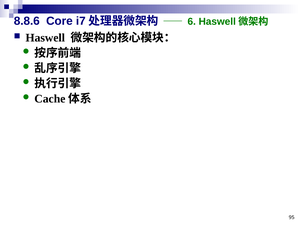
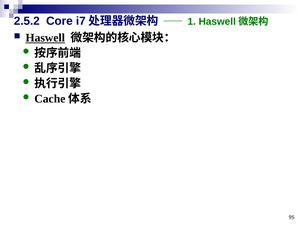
8.8.6: 8.8.6 -> 2.5.2 (27, 21)
6: 6 -> 1 (192, 22)
Haswell underline: none -> present (45, 38)
